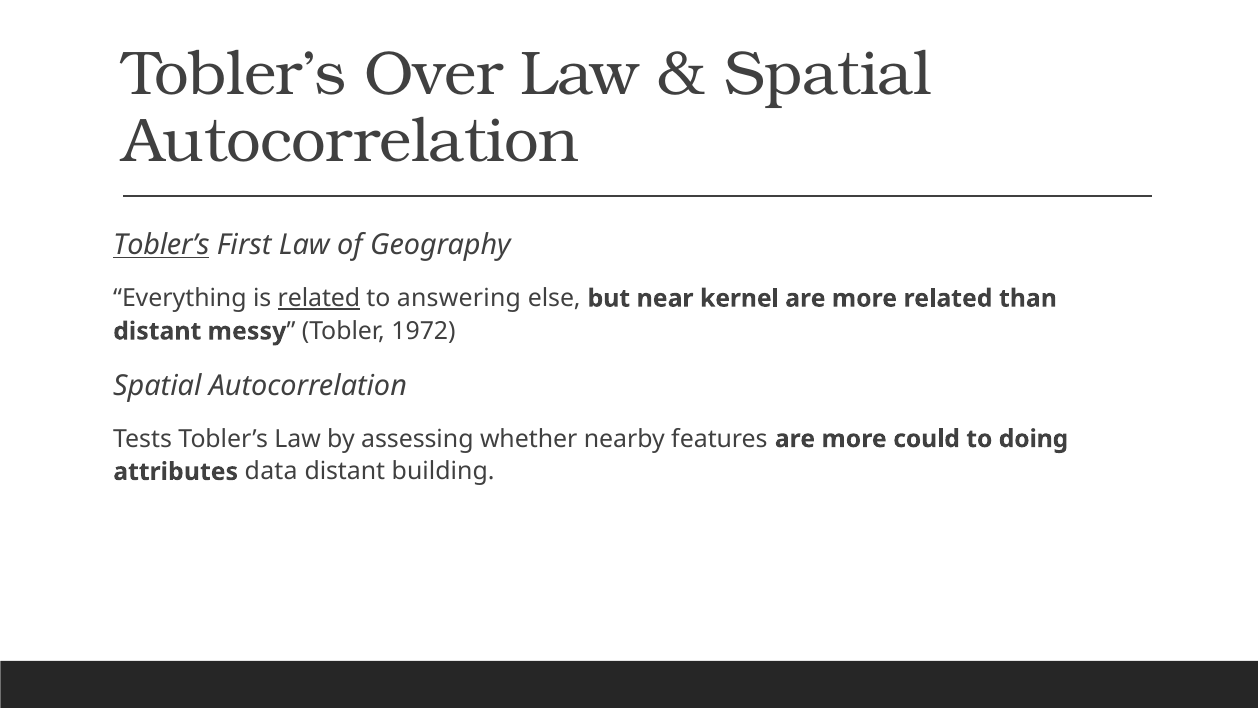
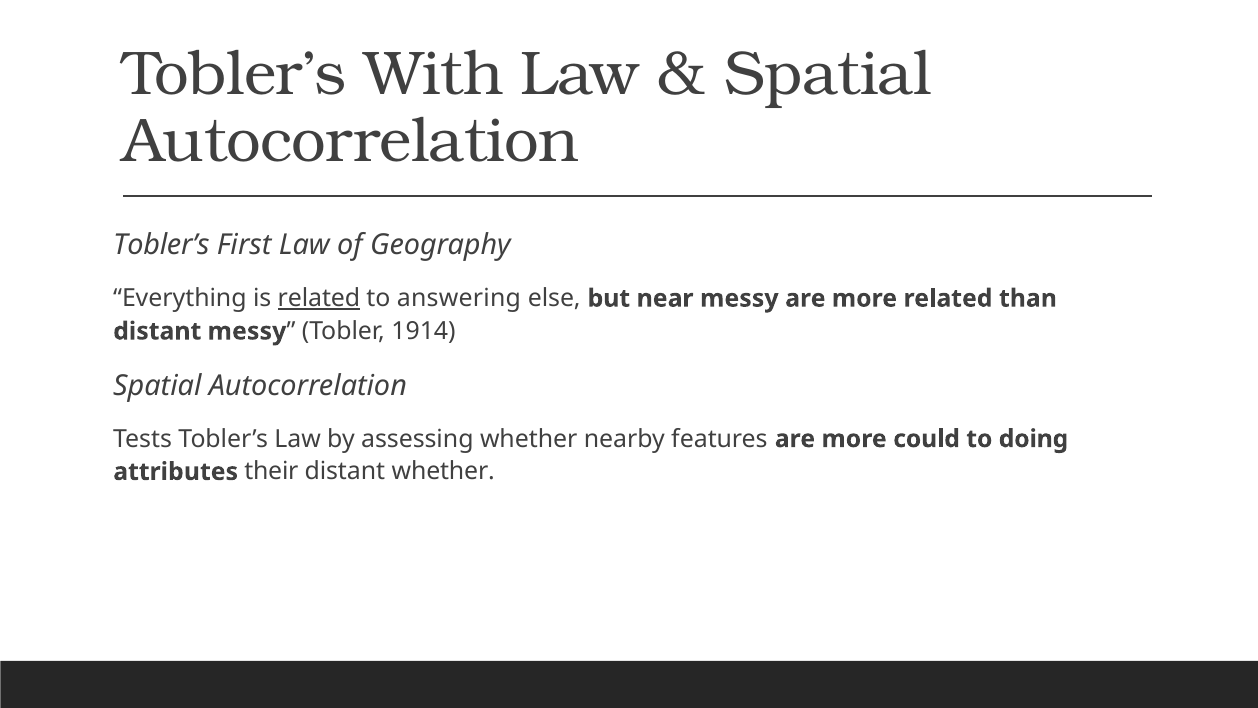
Over: Over -> With (434, 74)
Tobler’s underline: present -> none (161, 245)
near kernel: kernel -> messy (739, 298)
1972: 1972 -> 1914 (424, 331)
data: data -> their (271, 472)
distant building: building -> whether (443, 472)
